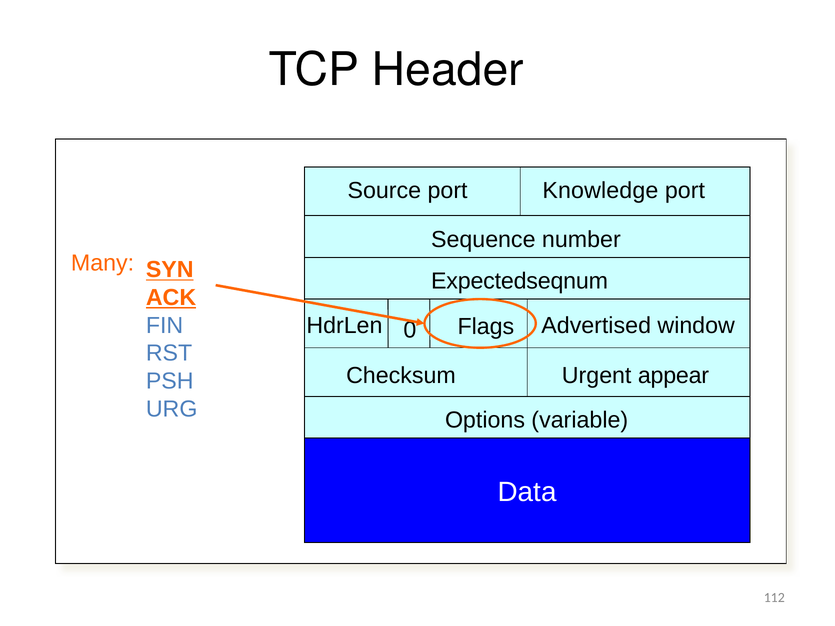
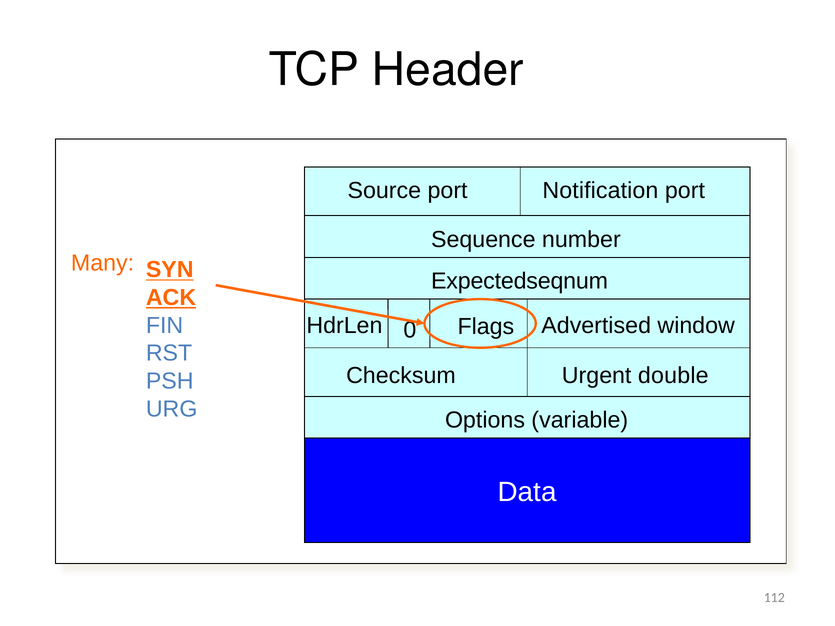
Knowledge: Knowledge -> Notification (600, 191)
appear: appear -> double (673, 376)
